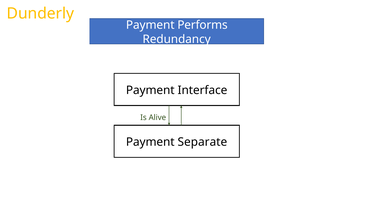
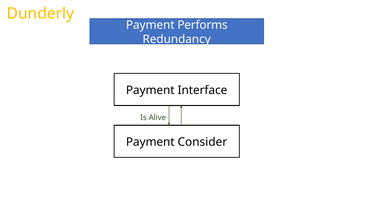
Separate: Separate -> Consider (202, 142)
